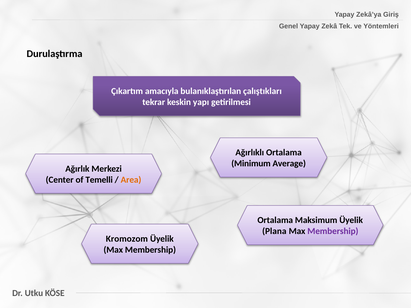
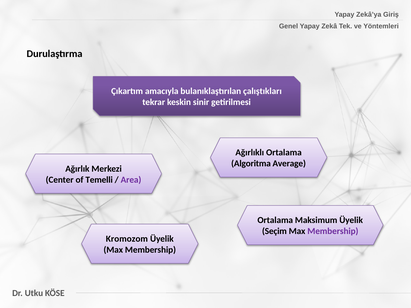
yapı: yapı -> sinir (201, 102)
Minimum: Minimum -> Algoritma (251, 164)
Area colour: orange -> purple (131, 180)
Plana: Plana -> Seçim (274, 231)
